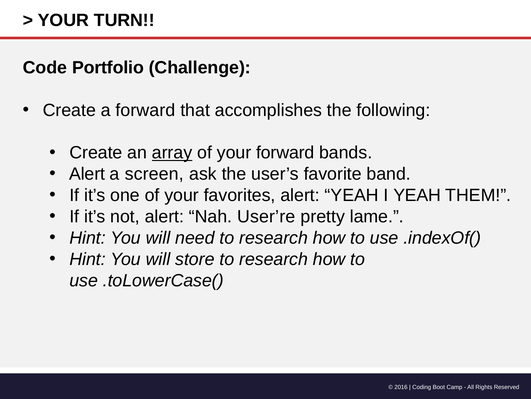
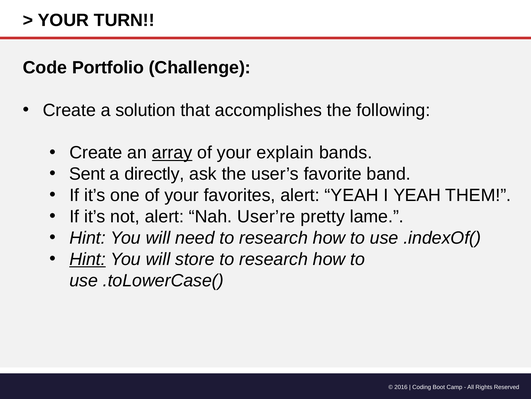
a forward: forward -> solution (146, 110)
your forward: forward -> explain (285, 153)
Alert: Alert -> Sent (87, 174)
screen: screen -> directly (154, 174)
Hint underline: none -> present (88, 259)
